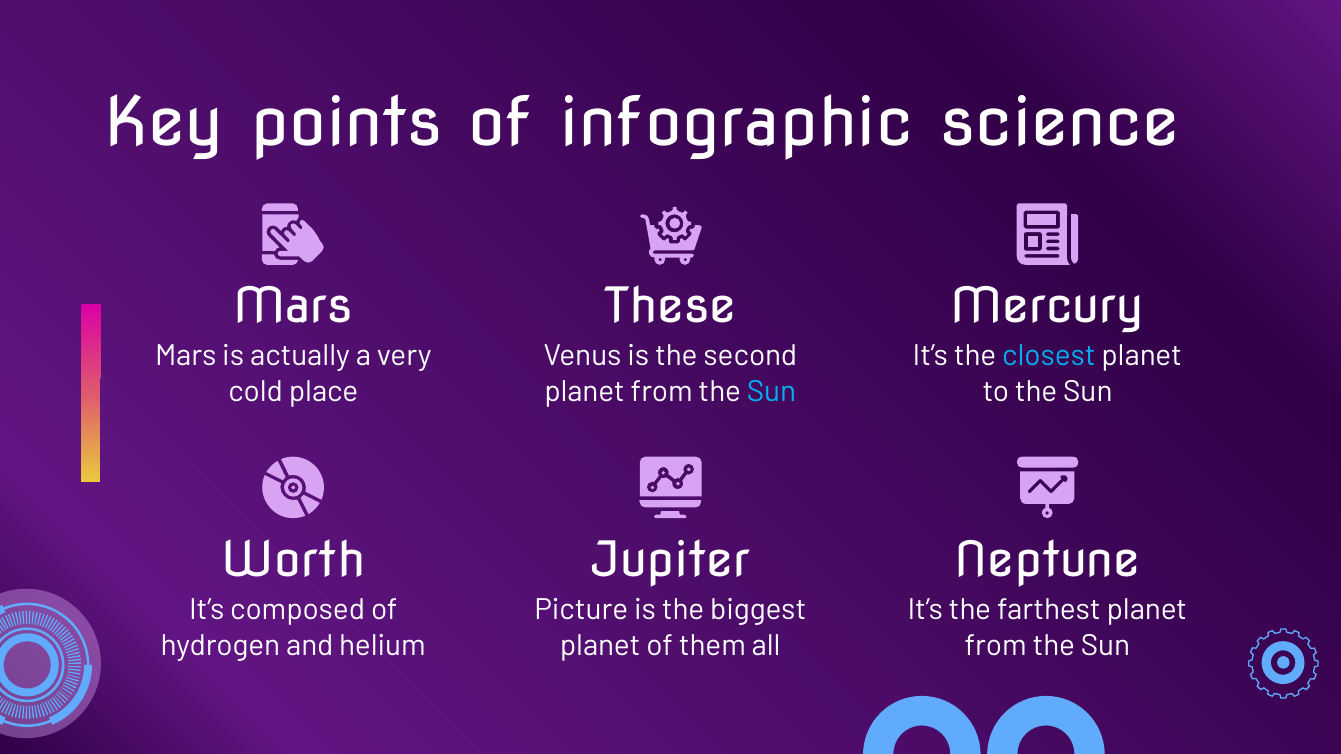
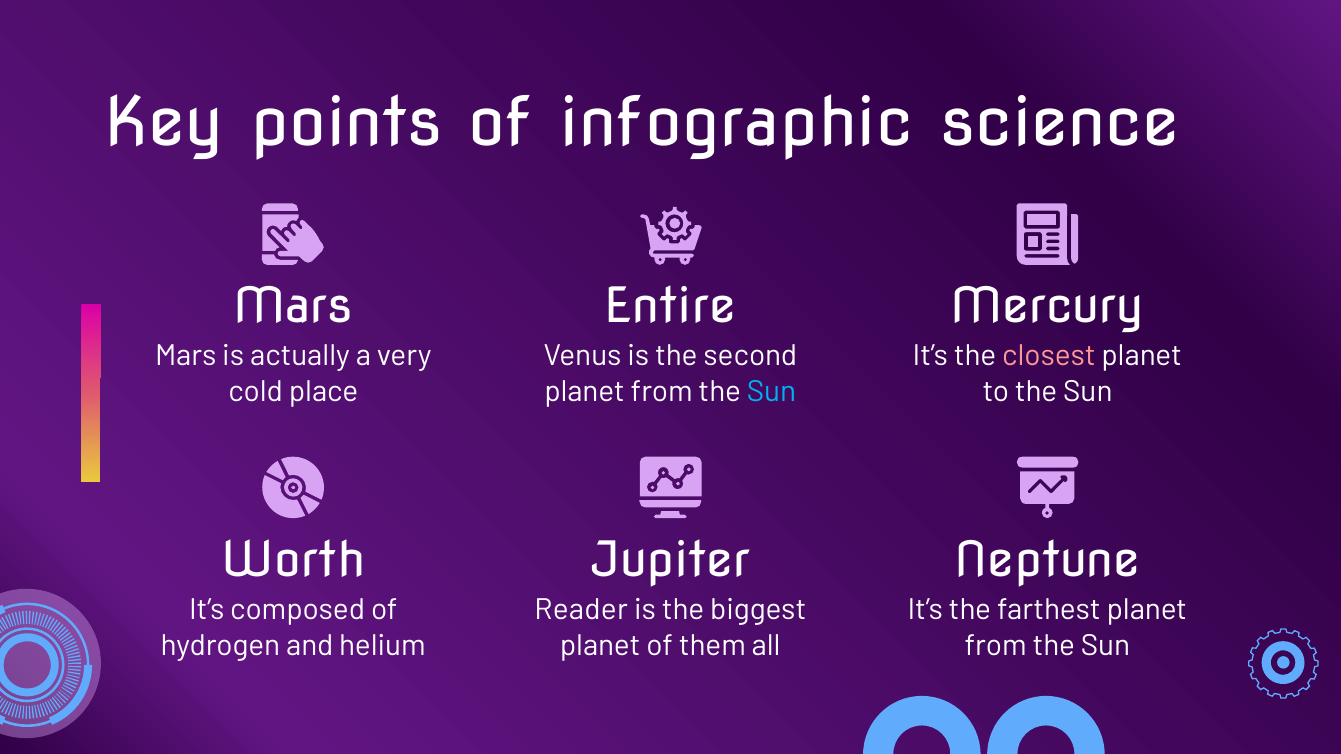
These: These -> Entire (670, 306)
closest colour: light blue -> pink (1049, 356)
Picture: Picture -> Reader (581, 610)
